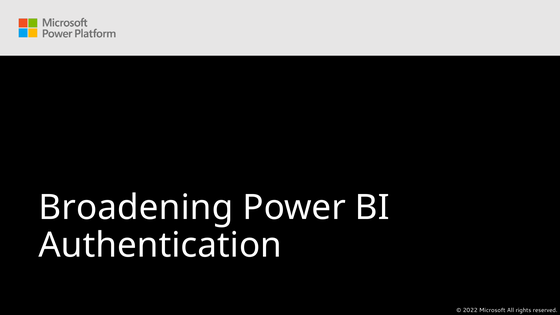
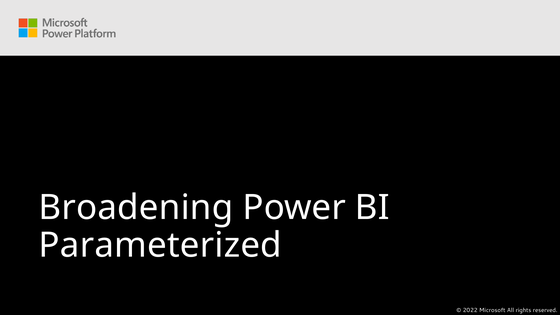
Authentication: Authentication -> Parameterized (160, 245)
